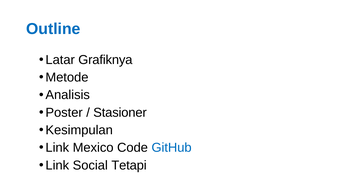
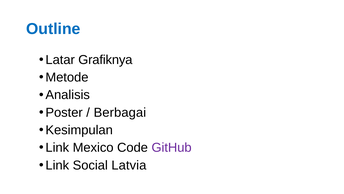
Stasioner: Stasioner -> Berbagai (120, 112)
GitHub colour: blue -> purple (172, 147)
Tetapi: Tetapi -> Latvia (129, 165)
